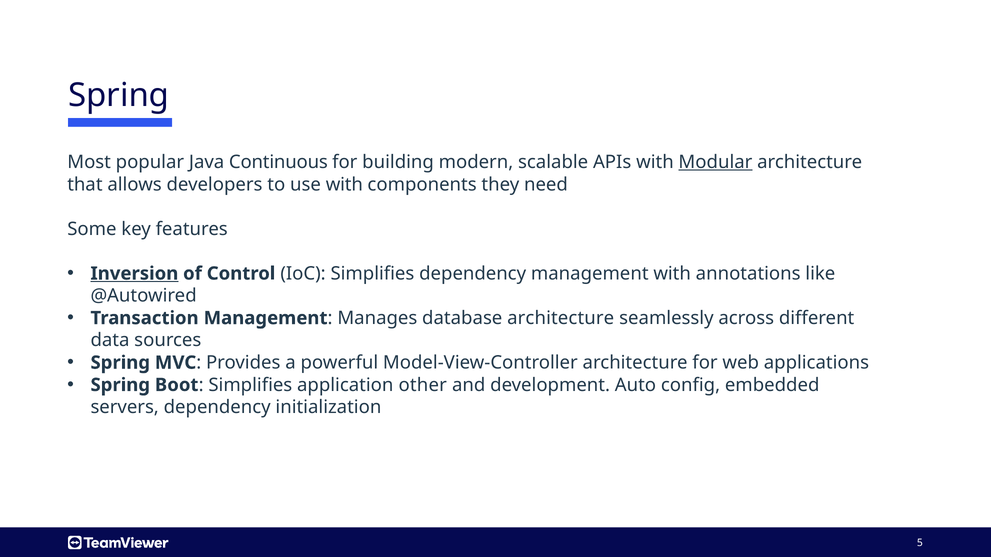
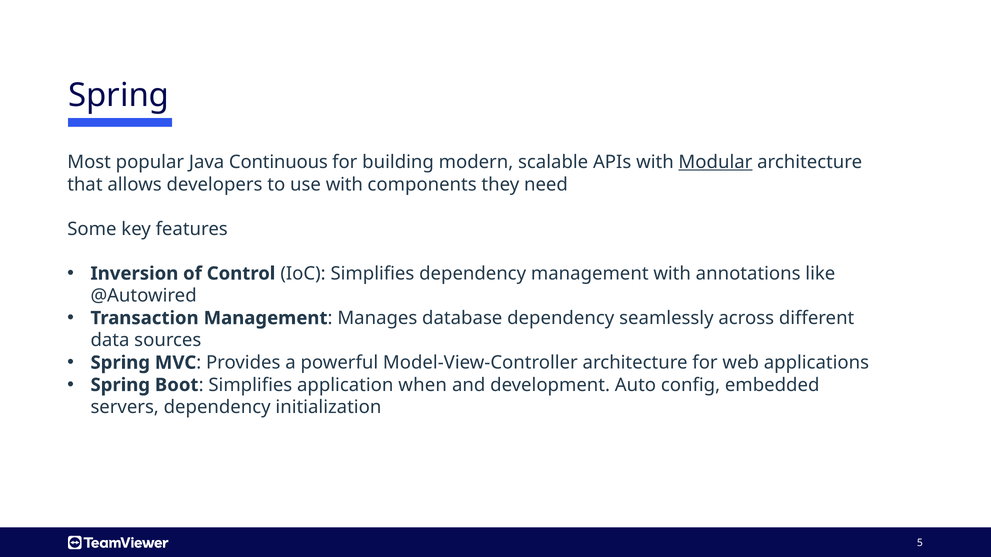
Inversion underline: present -> none (134, 274)
database architecture: architecture -> dependency (561, 318)
other: other -> when (423, 385)
